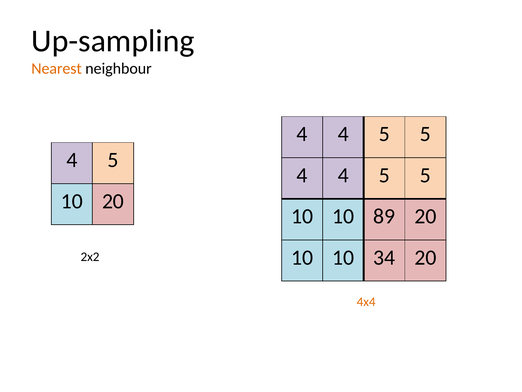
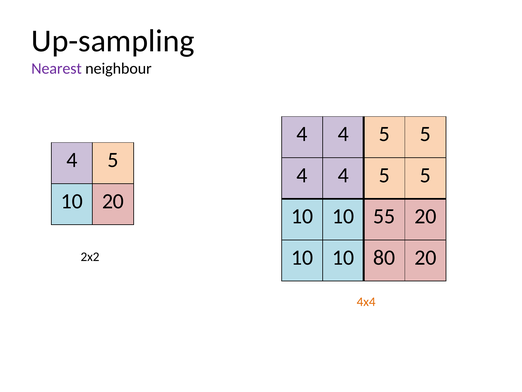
Nearest colour: orange -> purple (57, 69)
89: 89 -> 55 (384, 216)
34: 34 -> 80 (384, 257)
